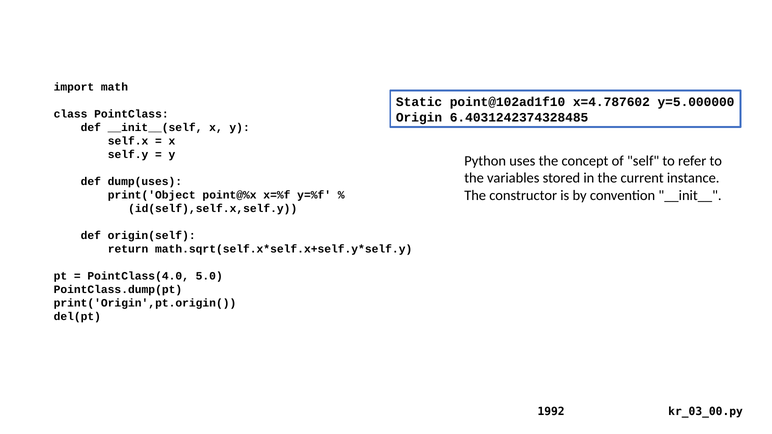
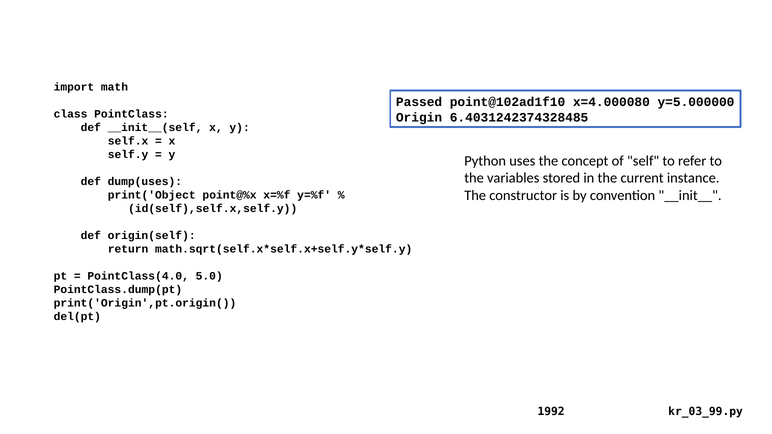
Static: Static -> Passed (419, 102)
x=4.787602: x=4.787602 -> x=4.000080 (611, 102)
kr_03_00.py: kr_03_00.py -> kr_03_99.py (706, 412)
